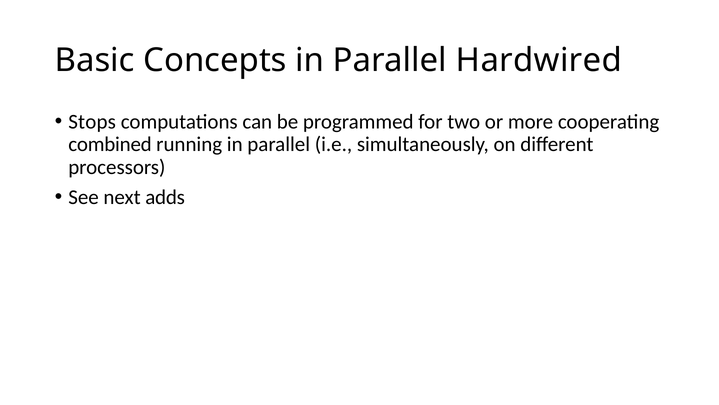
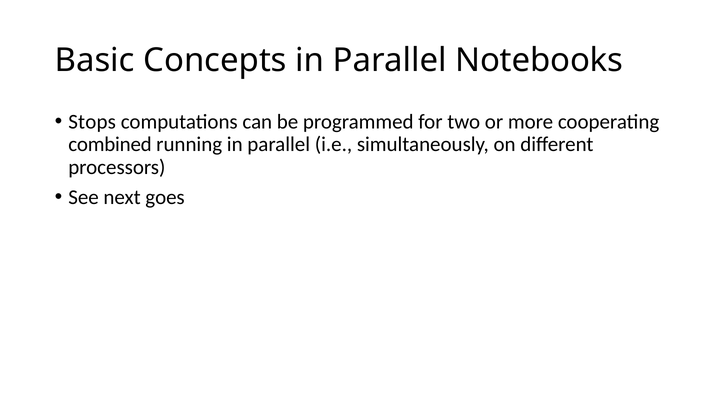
Hardwired: Hardwired -> Notebooks (539, 60)
adds: adds -> goes (165, 197)
